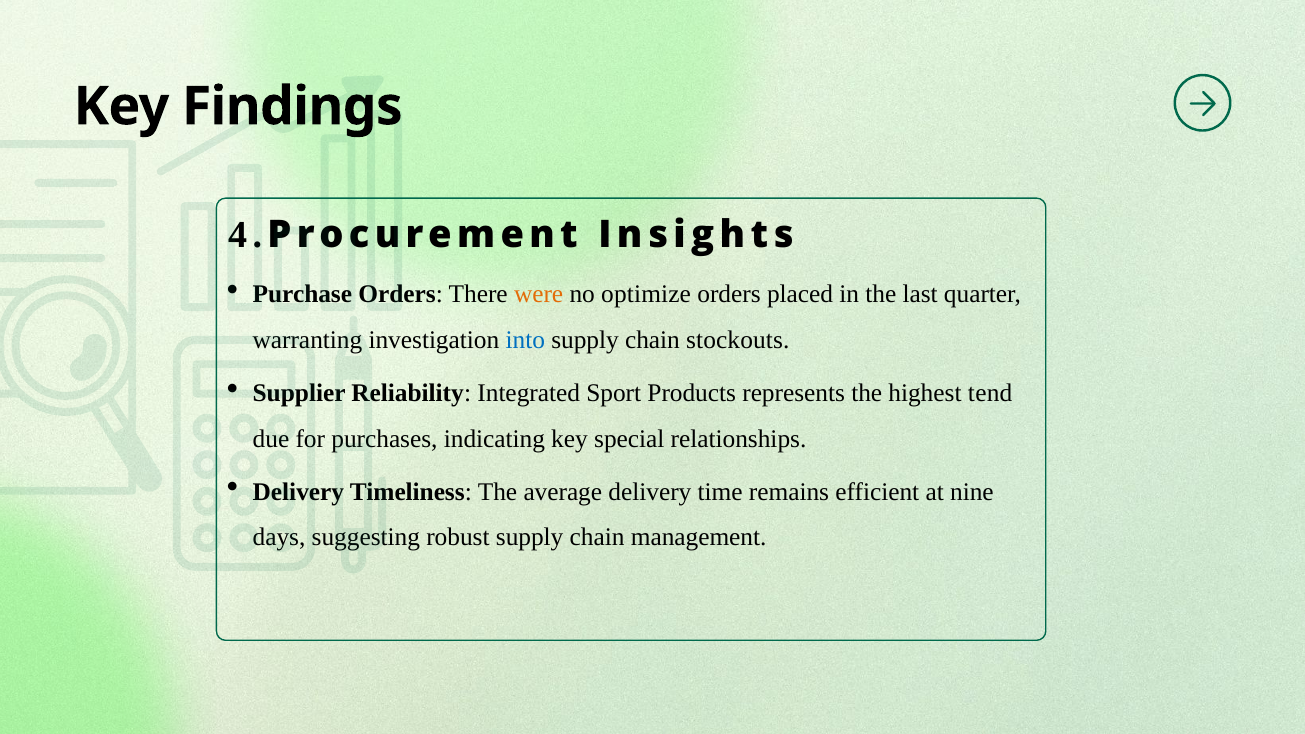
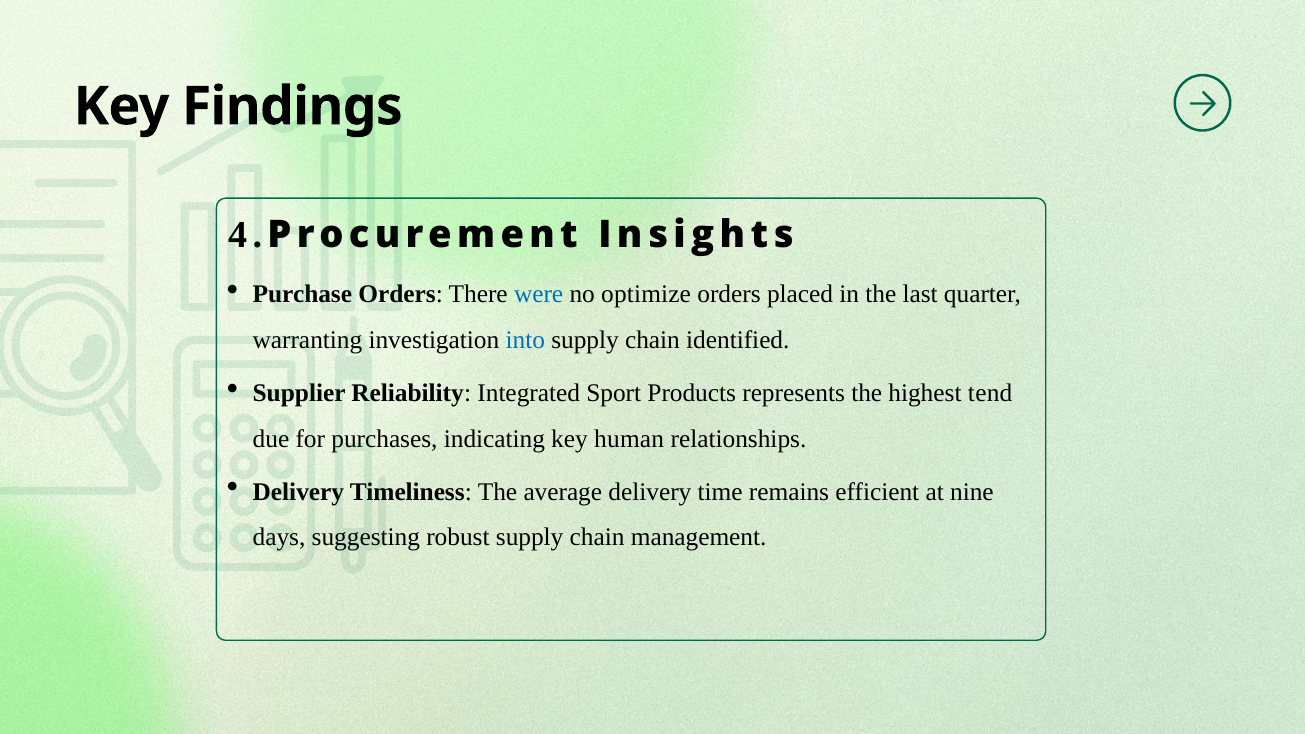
were colour: orange -> blue (539, 294)
stockouts: stockouts -> identified (738, 340)
special: special -> human (629, 439)
